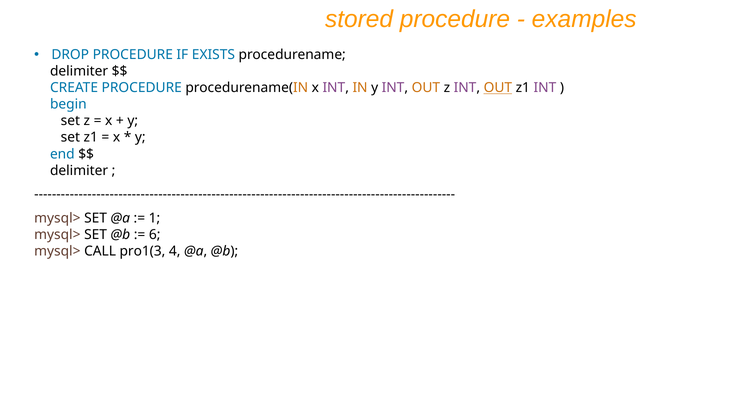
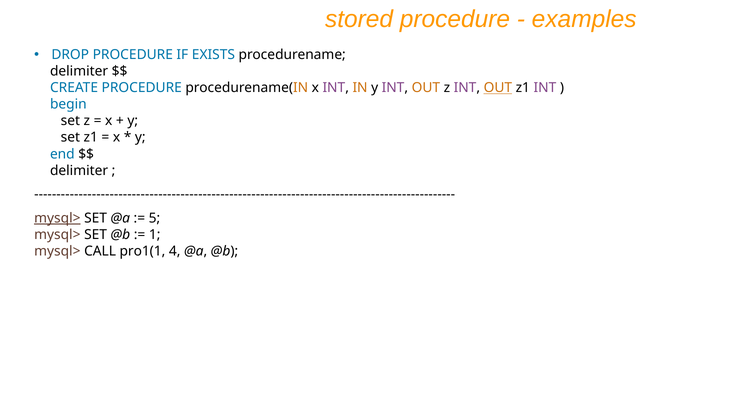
mysql> underline: none -> present (57, 218)
1: 1 -> 5 (154, 218)
6: 6 -> 1 (155, 235)
pro1(3: pro1(3 -> pro1(1 (142, 251)
